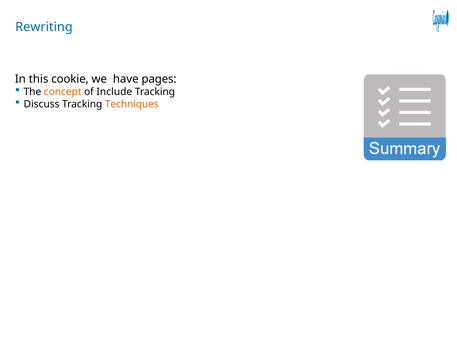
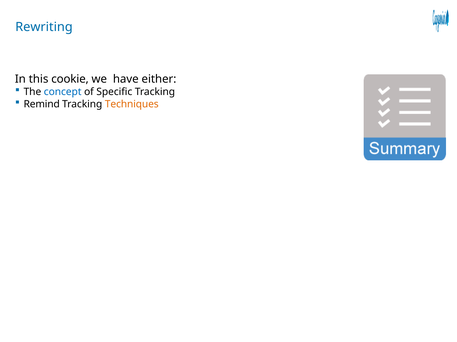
pages: pages -> either (159, 79)
concept colour: orange -> blue (63, 92)
Include: Include -> Specific (114, 92)
Discuss: Discuss -> Remind (42, 105)
